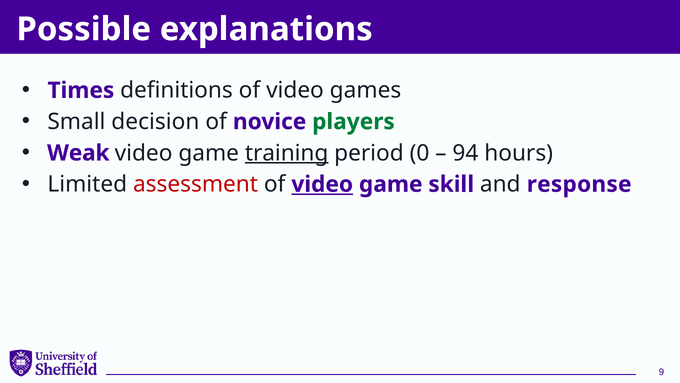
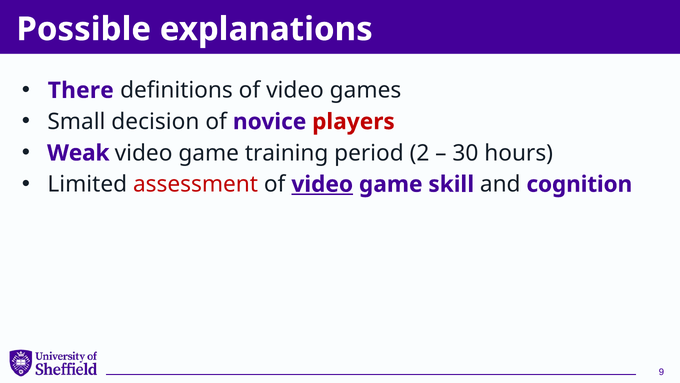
Times: Times -> There (81, 90)
players colour: green -> red (353, 122)
training underline: present -> none (287, 153)
0: 0 -> 2 (420, 153)
94: 94 -> 30 (465, 153)
response: response -> cognition (579, 184)
